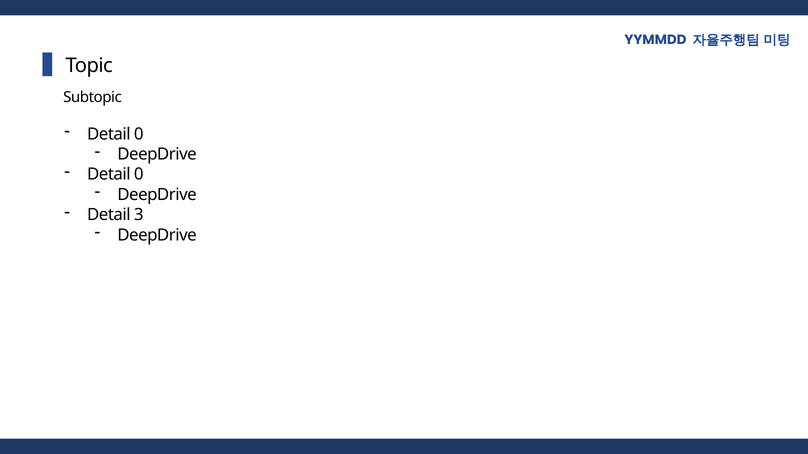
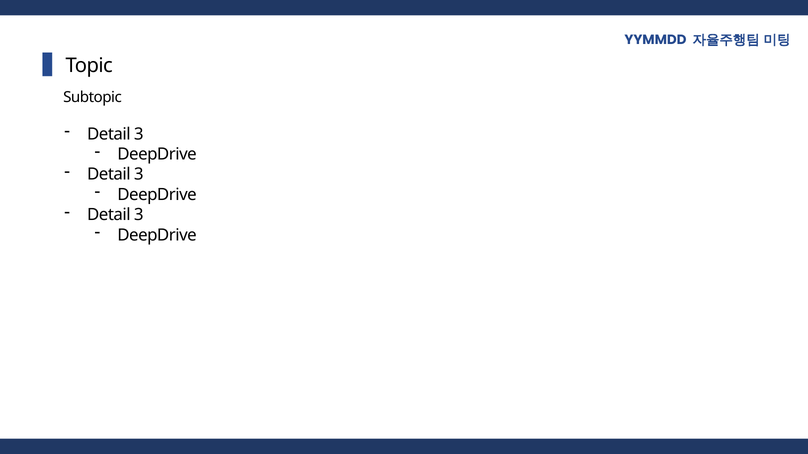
0: 0 -> 3 (139, 134)
0: 0 -> 3 (139, 175)
